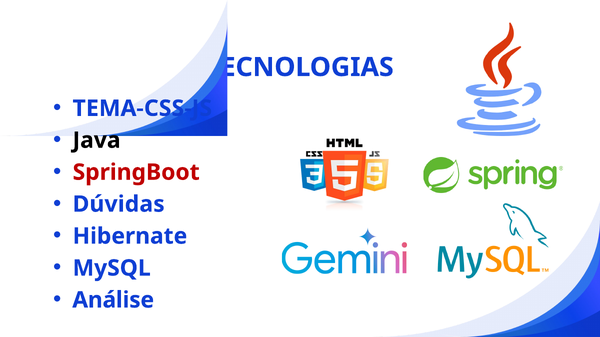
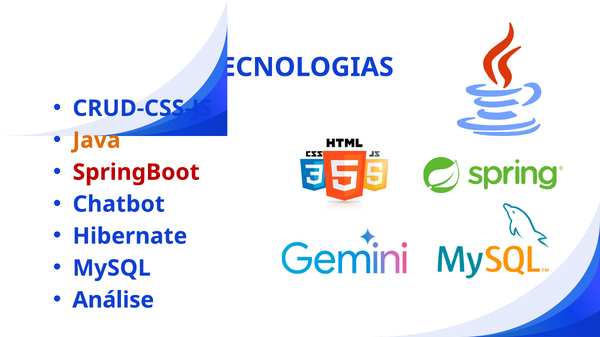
TEMA-CSS-JS: TEMA-CSS-JS -> CRUD-CSS-JS (142, 109)
Java colour: black -> orange (97, 141)
Dúvidas: Dúvidas -> Chatbot (119, 204)
